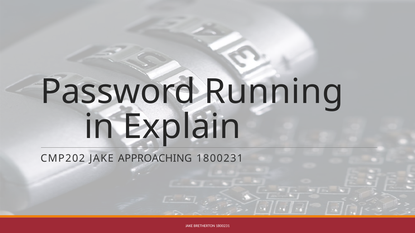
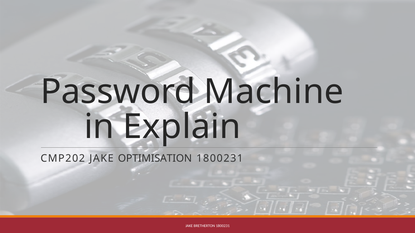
Running: Running -> Machine (274, 92)
APPROACHING: APPROACHING -> OPTIMISATION (155, 159)
